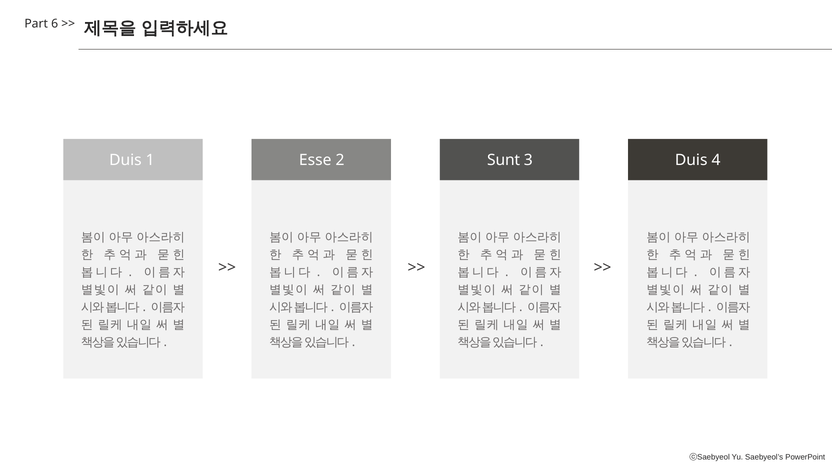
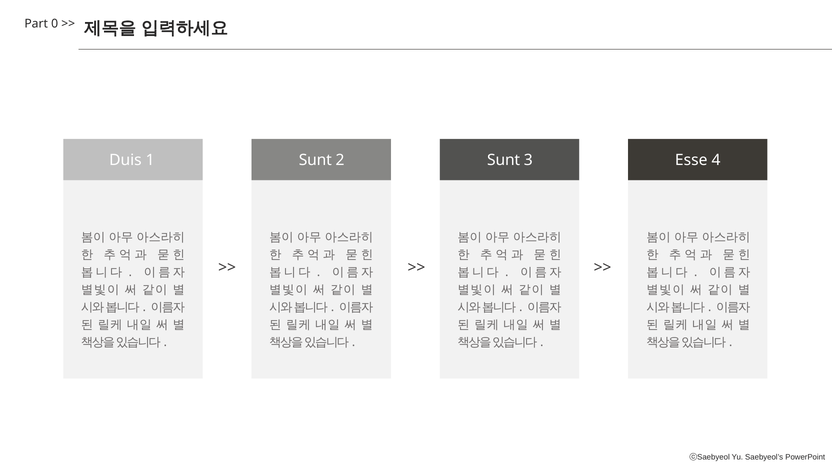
6: 6 -> 0 (55, 24)
1 Esse: Esse -> Sunt (315, 160)
3 Duis: Duis -> Esse (691, 160)
